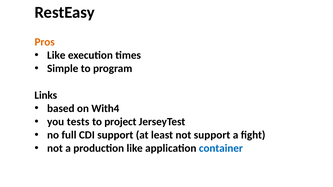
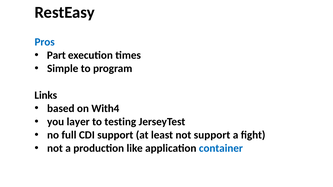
Pros colour: orange -> blue (45, 42)
Like: Like -> Part (56, 55)
tests: tests -> layer (78, 122)
project: project -> testing (120, 122)
